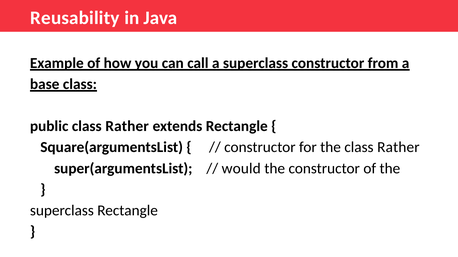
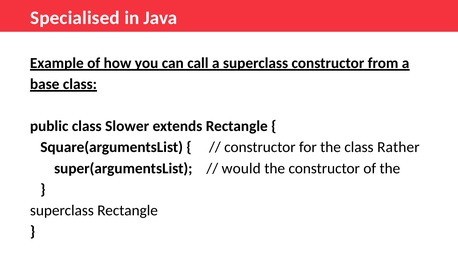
Reusability: Reusability -> Specialised (75, 18)
public class Rather: Rather -> Slower (127, 127)
